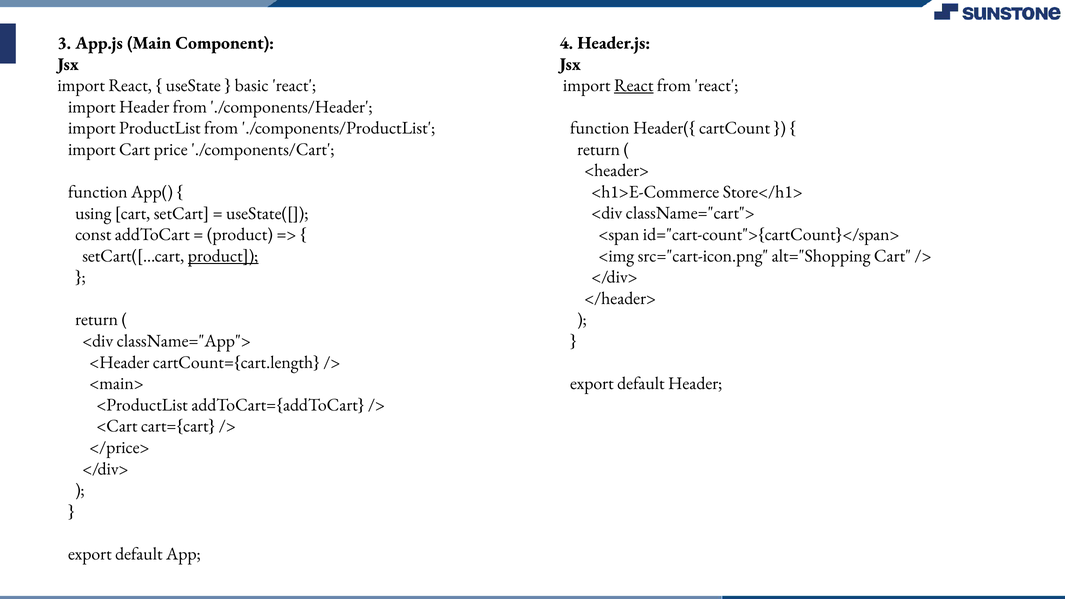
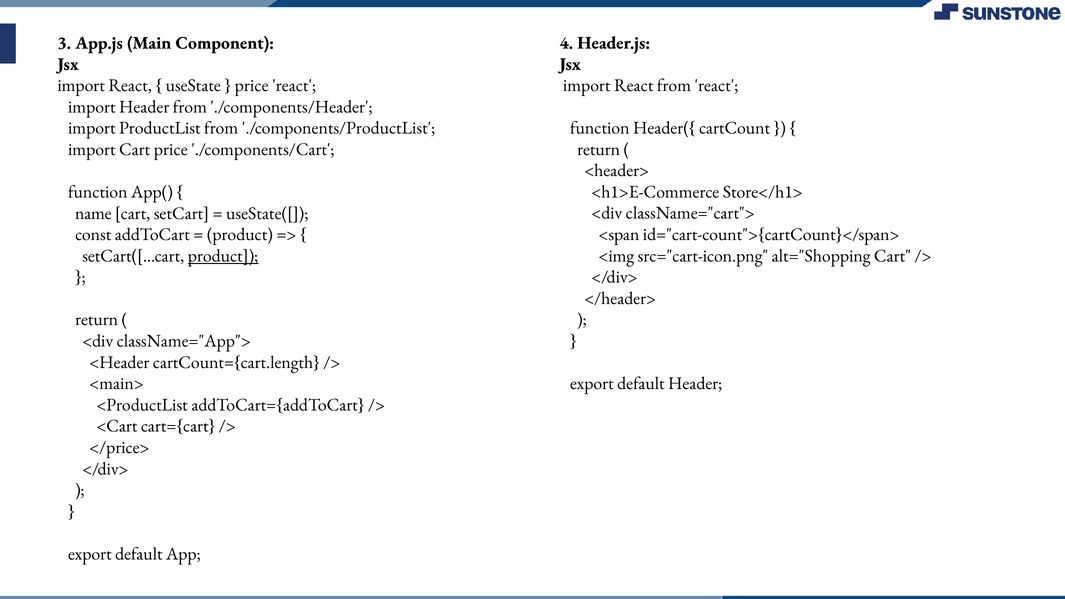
React underline: present -> none (634, 85)
basic: basic -> price (252, 85)
using: using -> name (93, 213)
